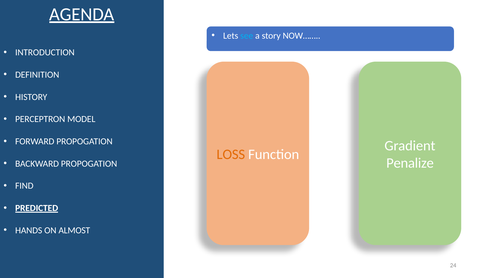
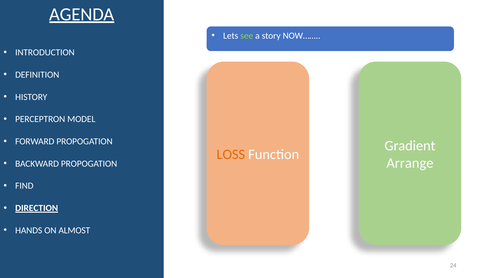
see colour: light blue -> light green (247, 36)
Penalize: Penalize -> Arrange (410, 163)
PREDICTED: PREDICTED -> DIRECTION (37, 208)
